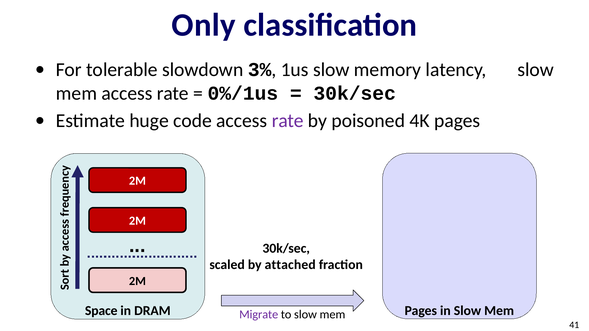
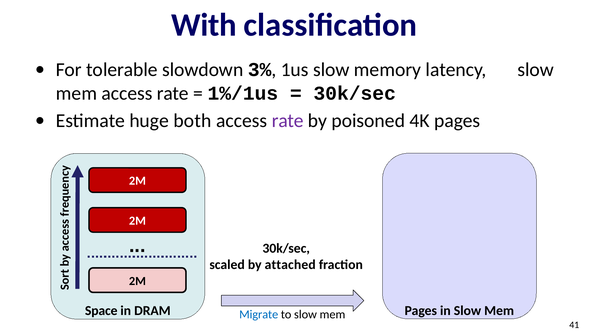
Only: Only -> With (204, 25)
0%/1us: 0%/1us -> 1%/1us (243, 93)
code: code -> both (192, 121)
Migrate colour: purple -> blue (259, 315)
